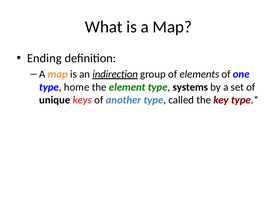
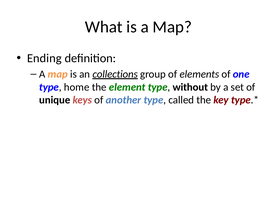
indirection: indirection -> collections (115, 74)
systems: systems -> without (190, 87)
